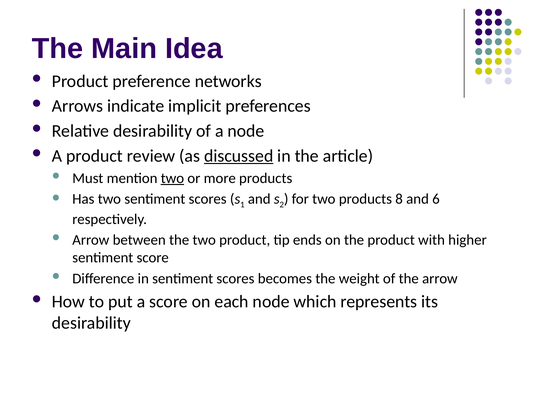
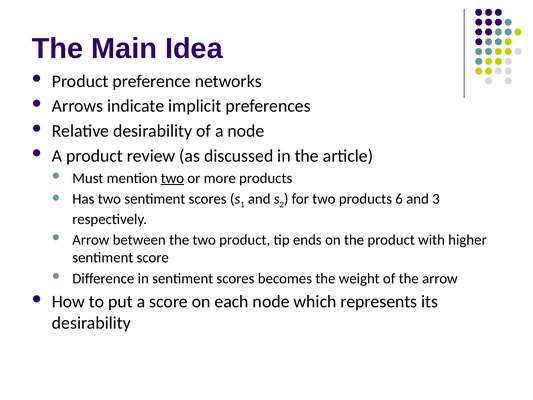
discussed underline: present -> none (239, 156)
8: 8 -> 6 (399, 199)
6: 6 -> 3 (436, 199)
